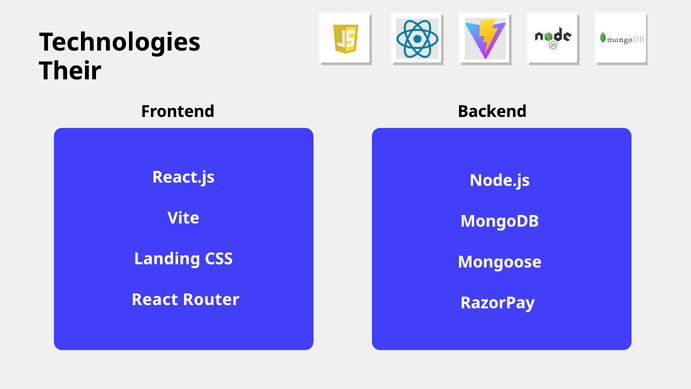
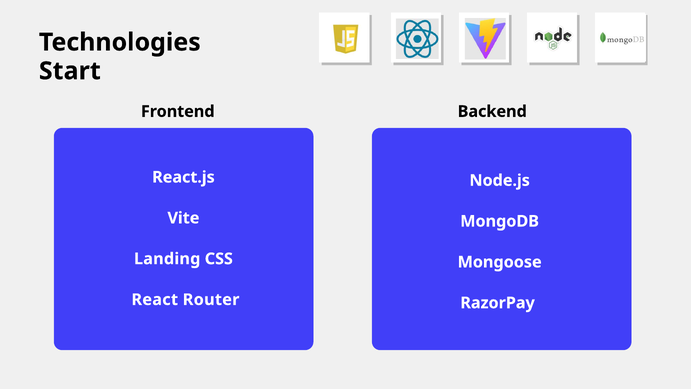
Their: Their -> Start (70, 71)
